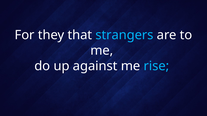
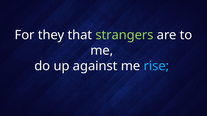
strangers colour: light blue -> light green (124, 35)
